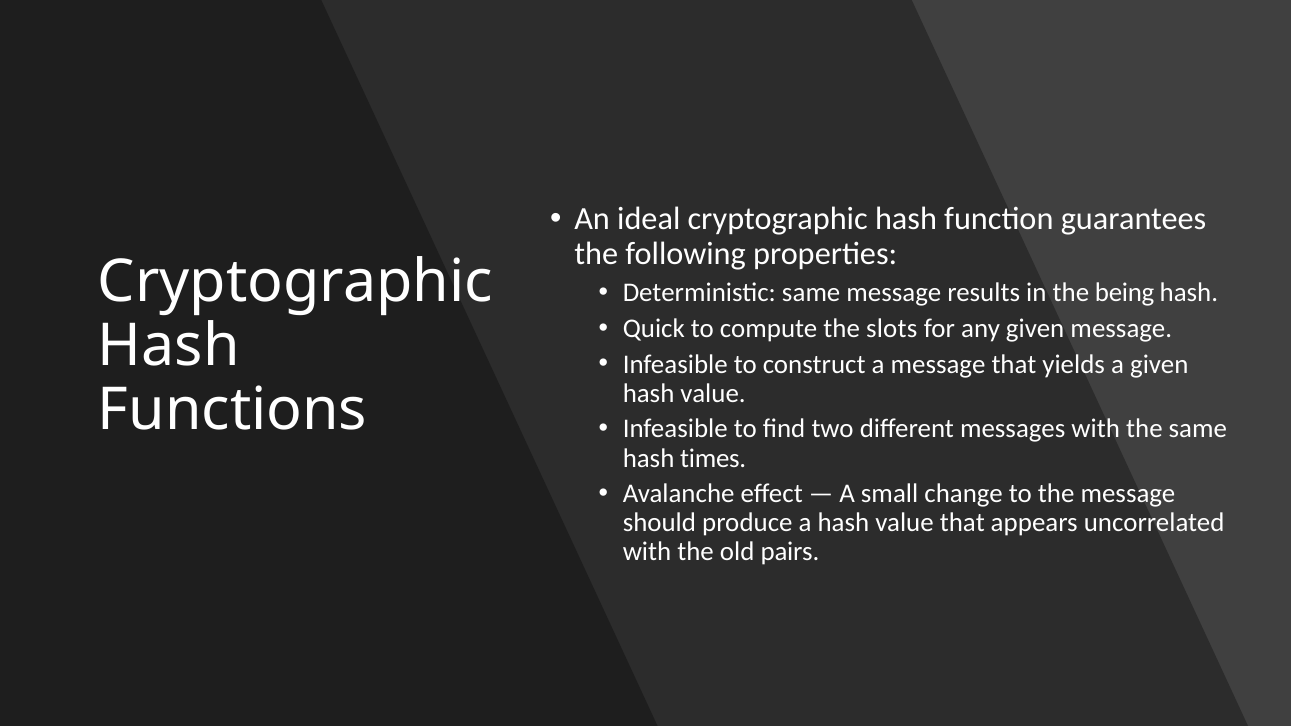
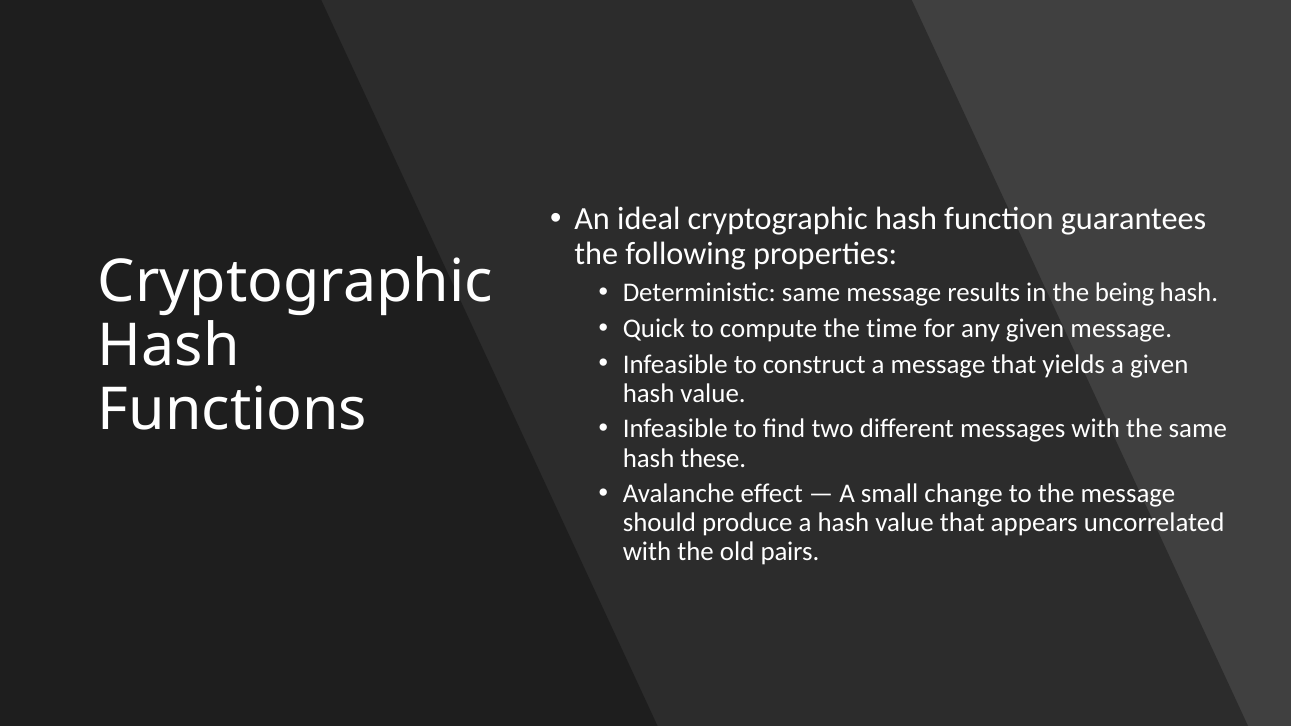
slots: slots -> time (892, 329)
times: times -> these (713, 458)
